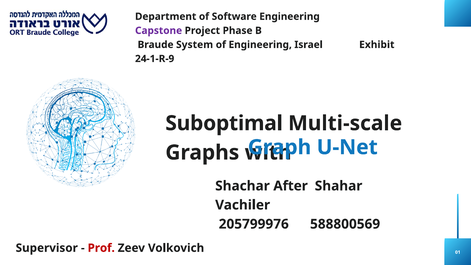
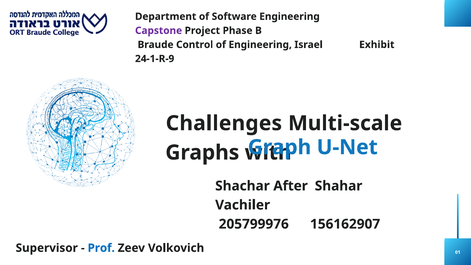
System: System -> Control (195, 45)
Suboptimal: Suboptimal -> Challenges (224, 123)
588800569: 588800569 -> 156162907 (345, 224)
Prof colour: red -> blue (101, 248)
